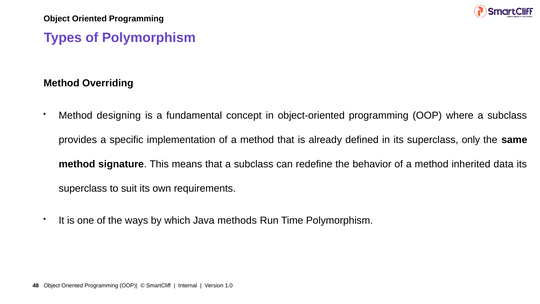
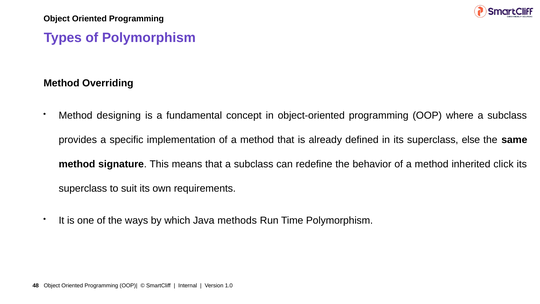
only: only -> else (471, 140)
data: data -> click (504, 164)
